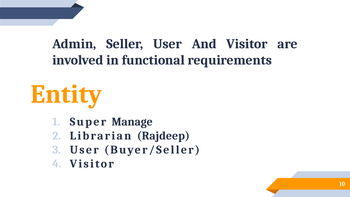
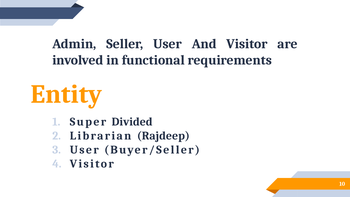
Manage: Manage -> Divided (132, 122)
